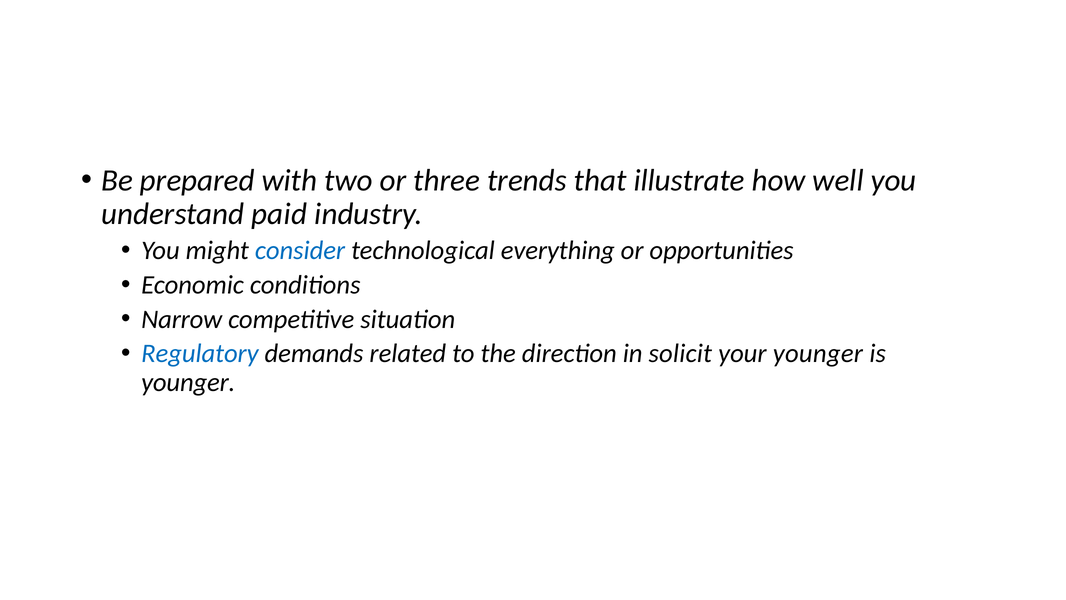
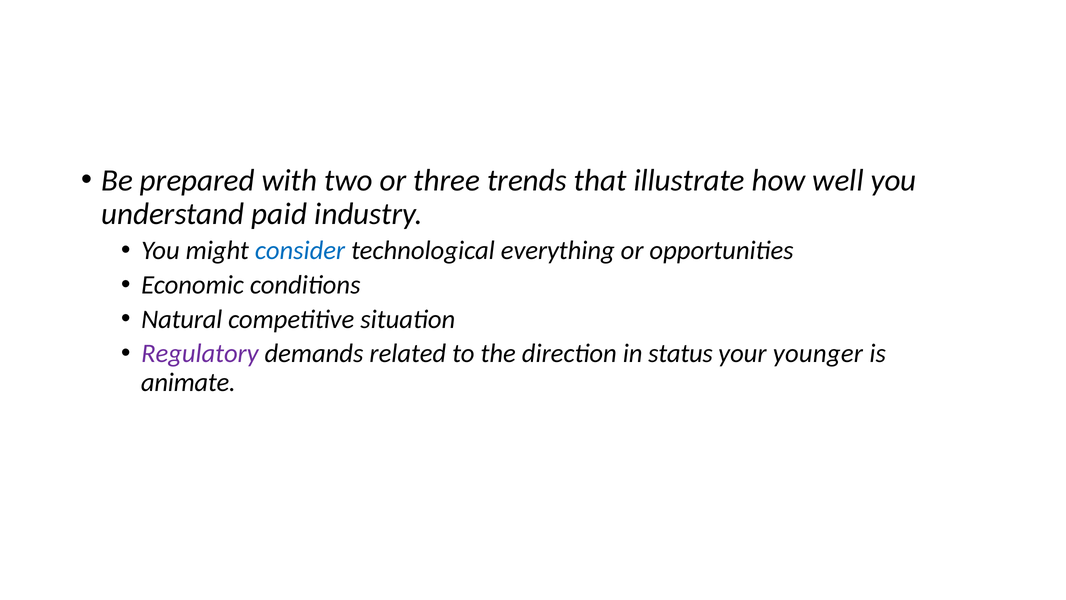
Narrow: Narrow -> Natural (182, 319)
Regulatory colour: blue -> purple (200, 353)
solicit: solicit -> status (681, 353)
younger: younger -> animate (188, 382)
